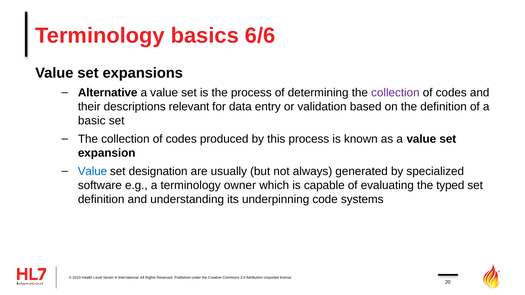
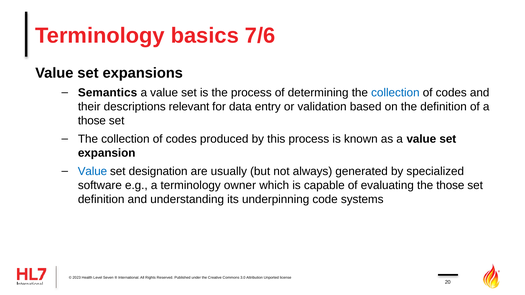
6/6: 6/6 -> 7/6 (260, 36)
Alternative: Alternative -> Semantics (108, 93)
collection colour: purple -> blue (395, 93)
basic: basic -> those (92, 121)
the typed: typed -> those (450, 186)
